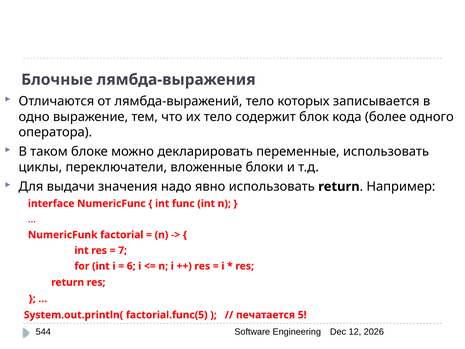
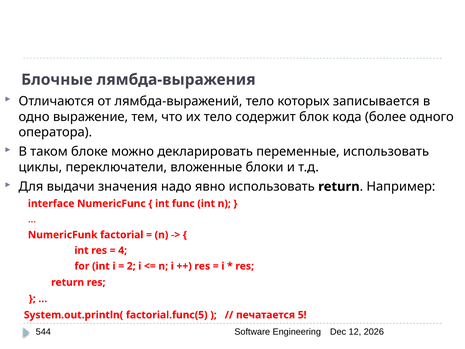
7: 7 -> 4 (123, 250)
6: 6 -> 2 (131, 266)
